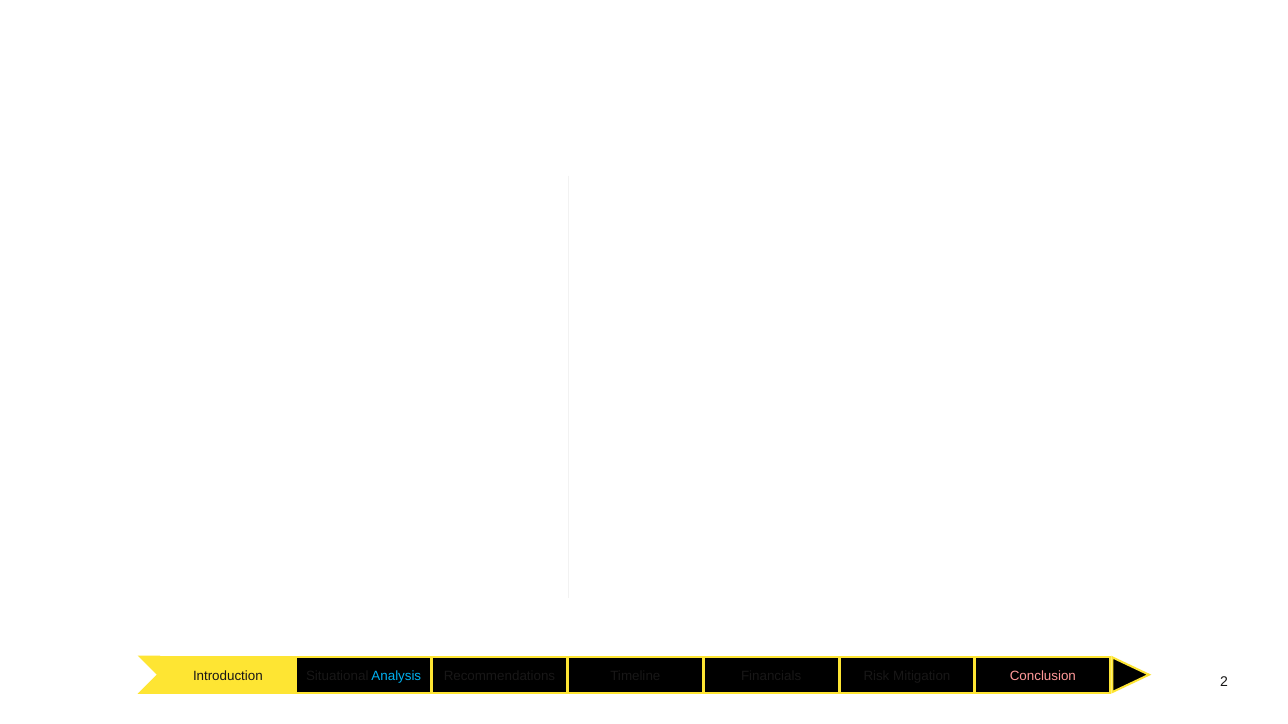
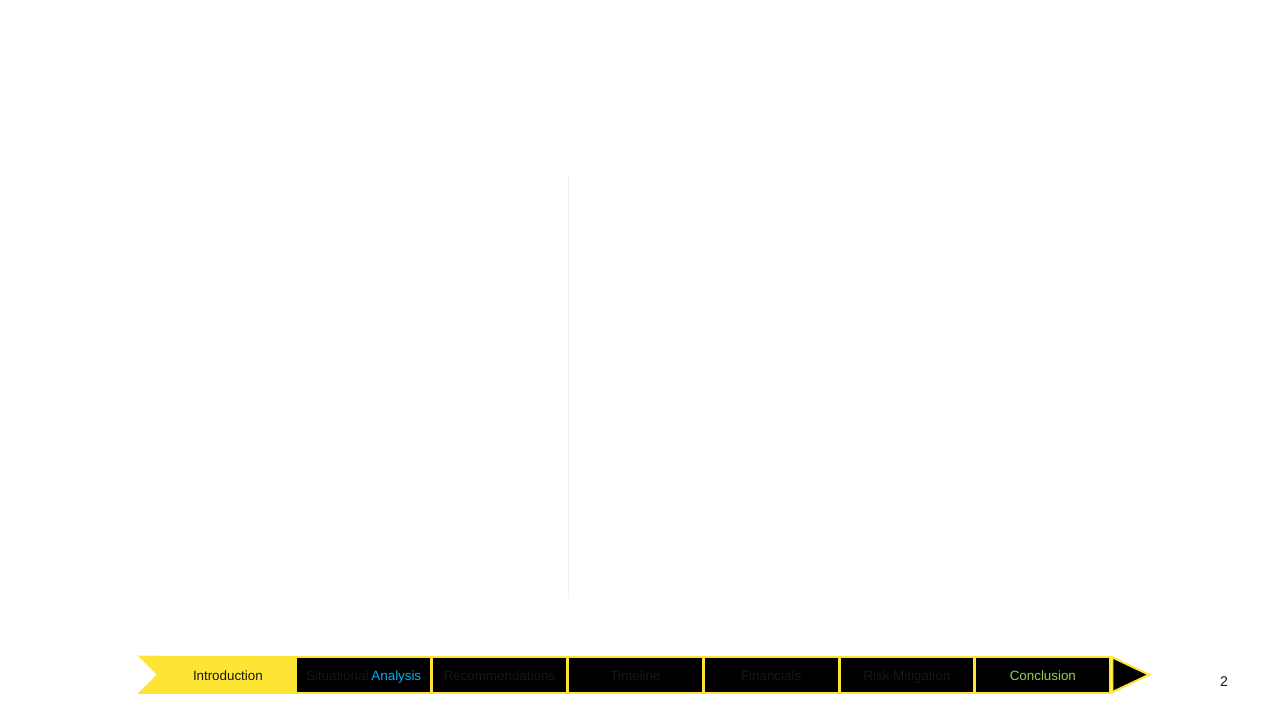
Conclusion colour: pink -> light green (1043, 676)
